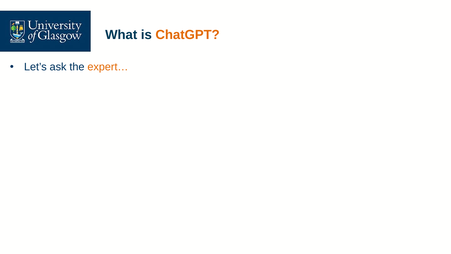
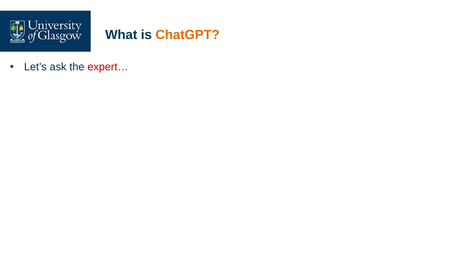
expert… colour: orange -> red (108, 67)
